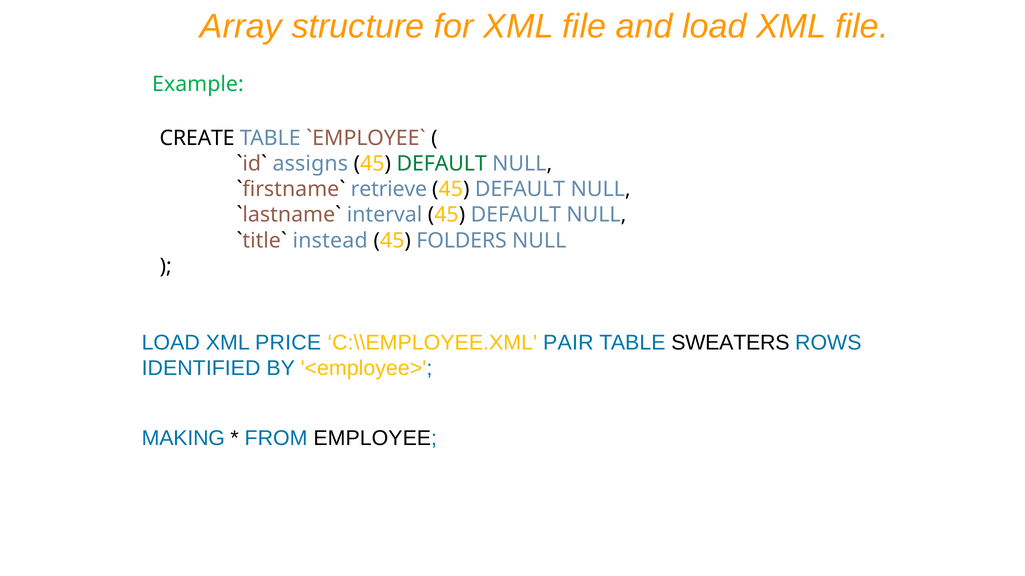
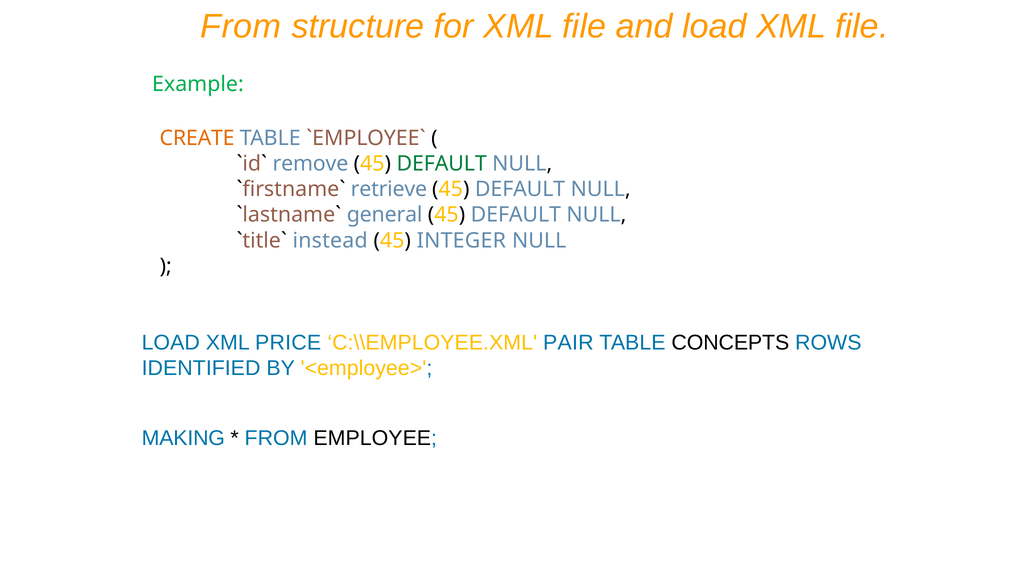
Array: Array -> From (241, 27)
CREATE colour: black -> orange (197, 138)
assigns: assigns -> remove (310, 164)
interval: interval -> general (385, 215)
FOLDERS: FOLDERS -> INTEGER (461, 241)
SWEATERS: SWEATERS -> CONCEPTS (730, 343)
